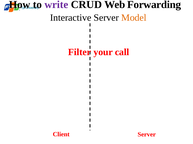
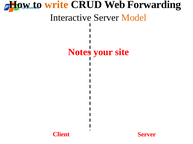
write colour: purple -> orange (56, 5)
Filter: Filter -> Notes (80, 52)
call: call -> site (122, 52)
